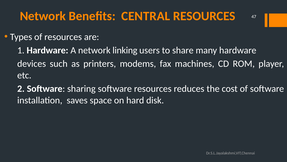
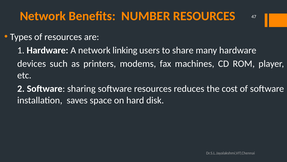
CENTRAL: CENTRAL -> NUMBER (146, 16)
